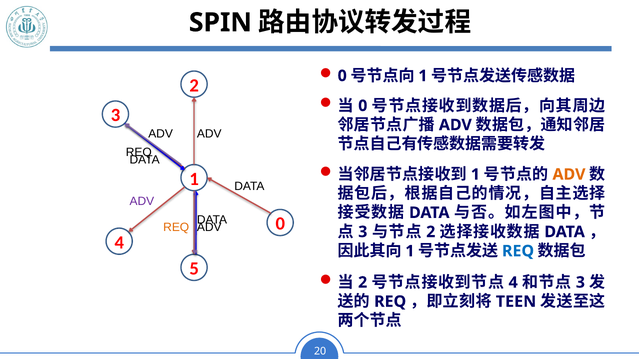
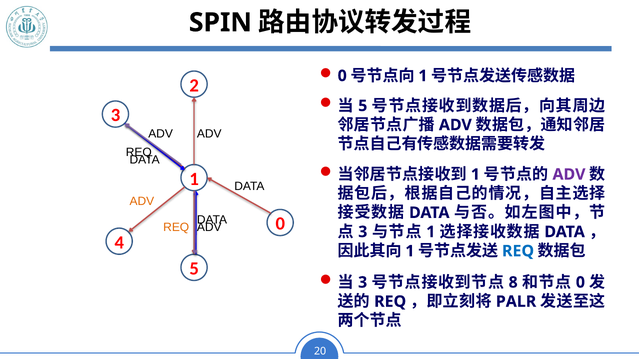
0: 0 -> 5 (363, 106)
ADV colour: orange -> purple (569, 175)
ADV colour: purple -> orange (142, 201)
2: 2 -> 1 (431, 232)
2: 2 -> 3 (363, 283)
4: 4 -> 8 (513, 283)
3: 3 -> 0 (580, 283)
TEEN: TEEN -> PALR (516, 302)
